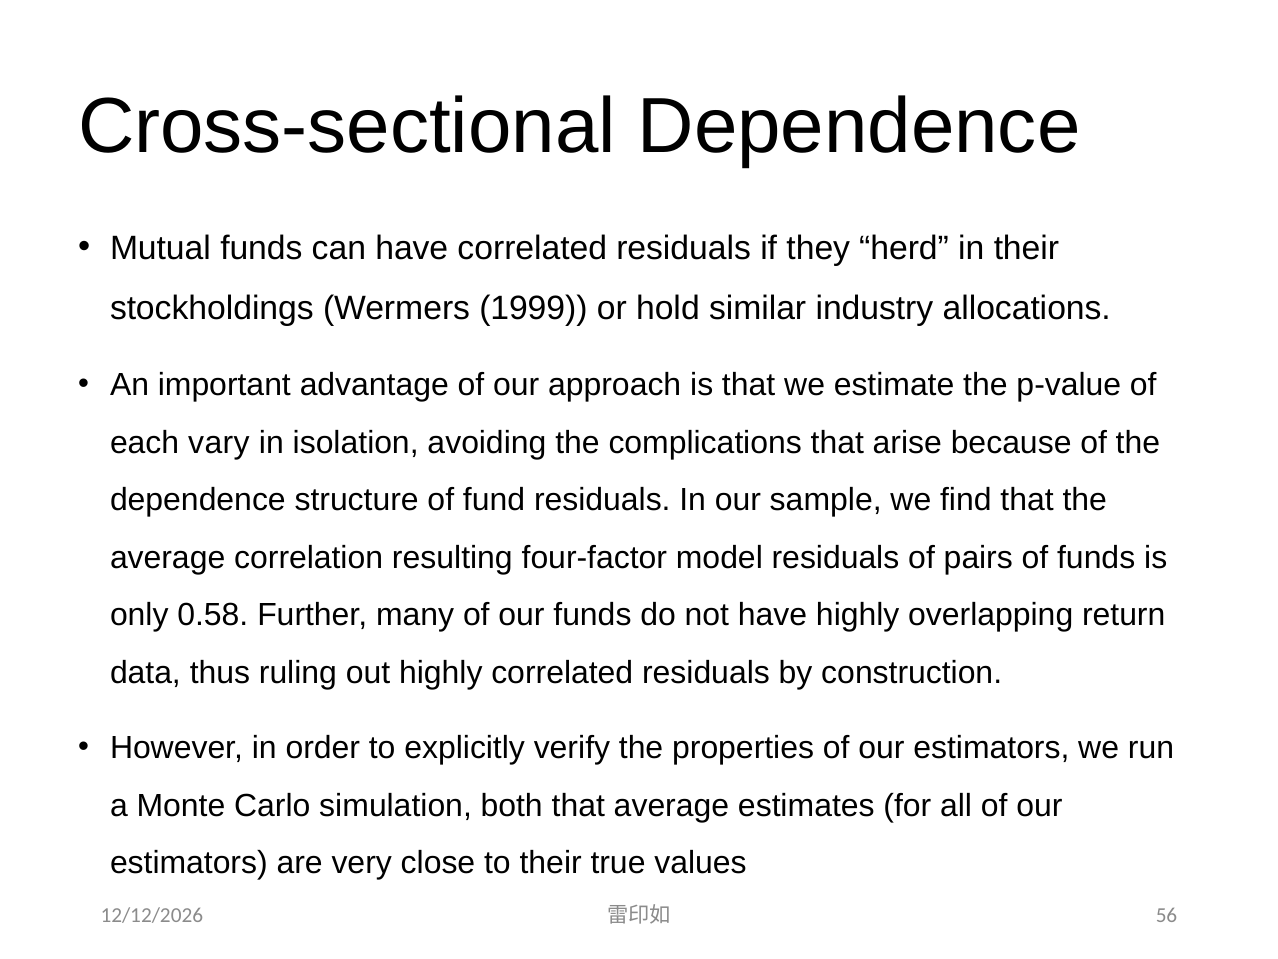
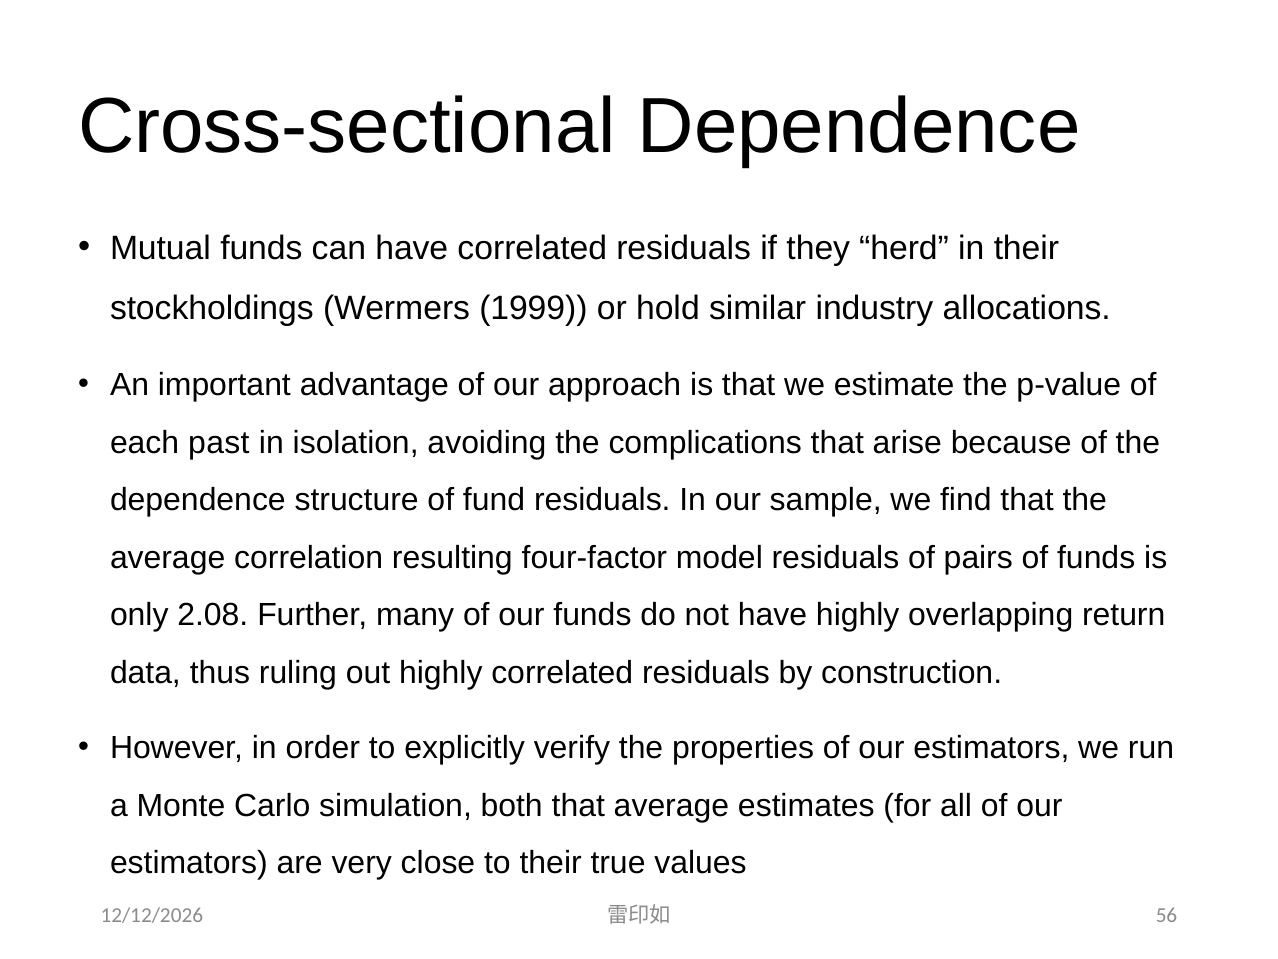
vary: vary -> past (219, 442)
0.58: 0.58 -> 2.08 (213, 615)
